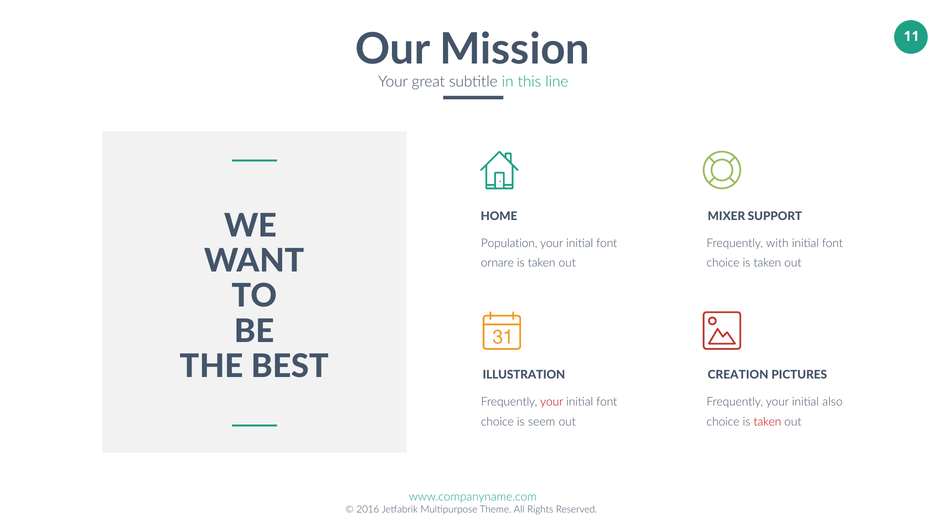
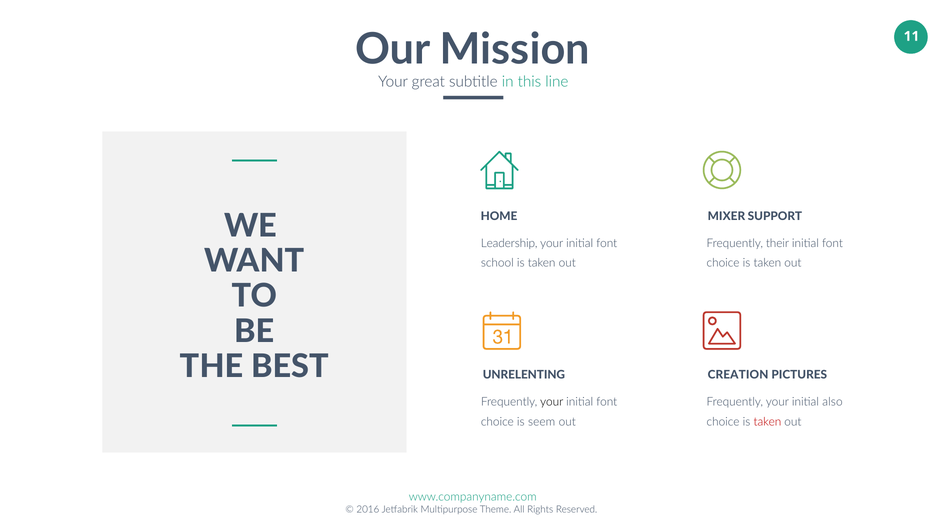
Population: Population -> Leadership (509, 243)
with: with -> their (777, 243)
ornare: ornare -> school (497, 263)
ILLUSTRATION: ILLUSTRATION -> UNRELENTING (524, 375)
your colour: red -> black (552, 402)
